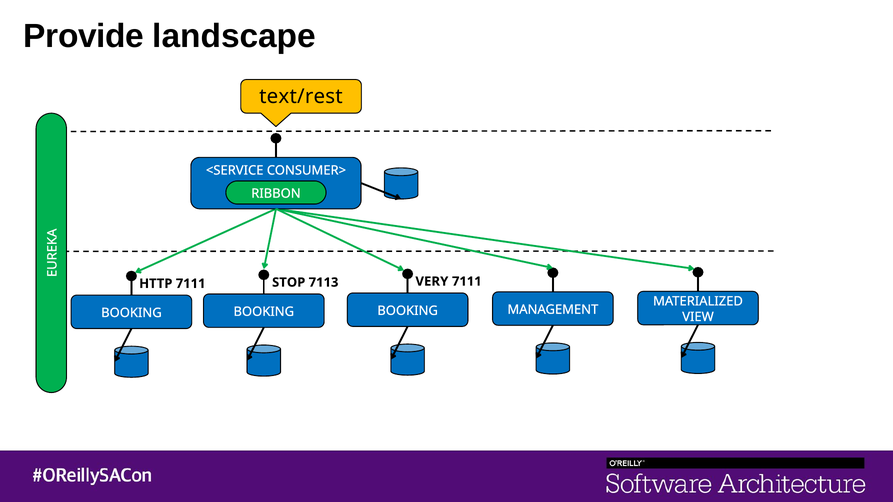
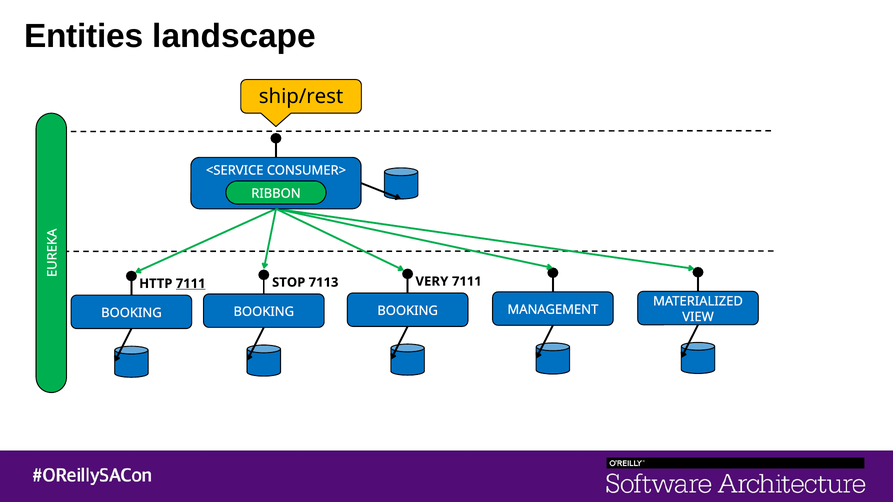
Provide: Provide -> Entities (84, 36)
text/rest: text/rest -> ship/rest (301, 97)
7111 underline: none -> present (191, 284)
